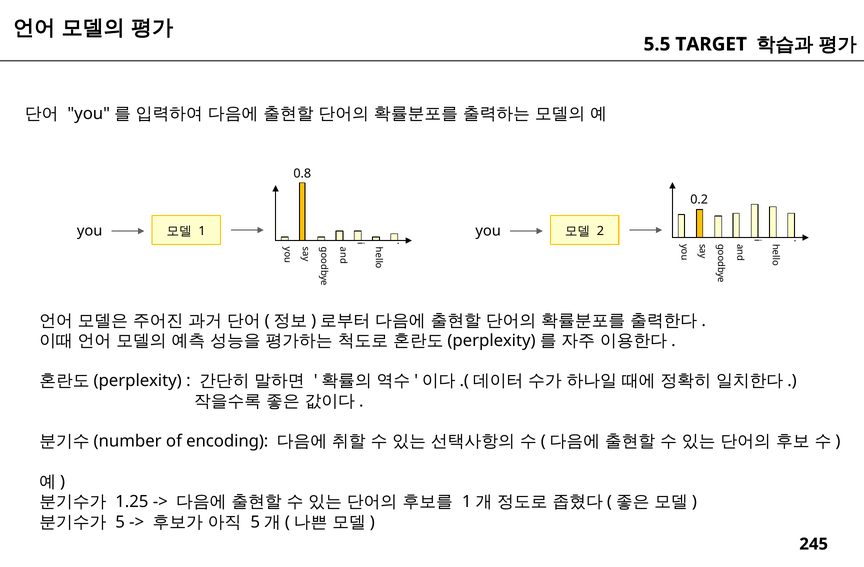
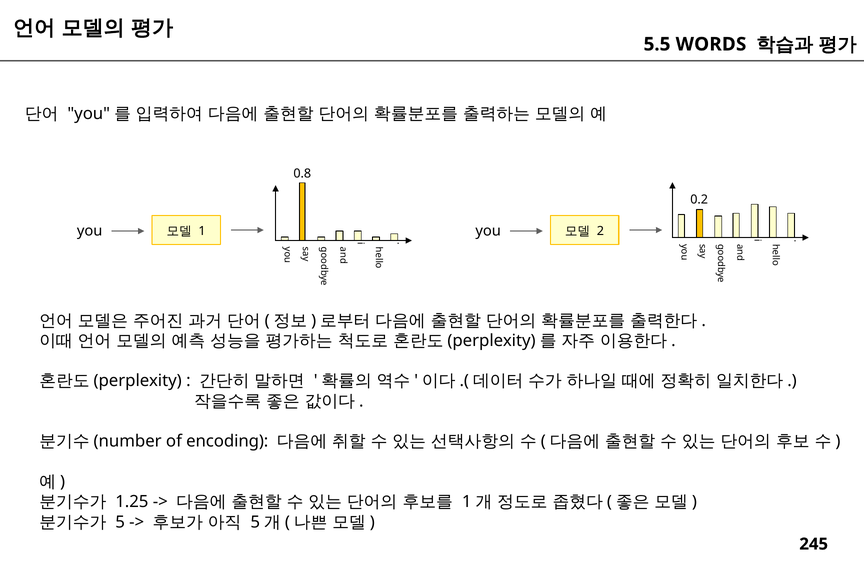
TARGET: TARGET -> WORDS (711, 44)
